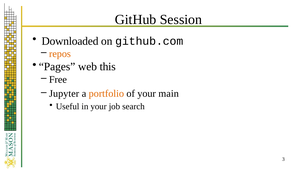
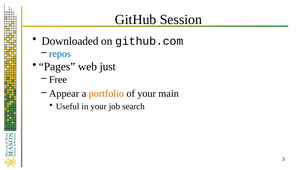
repos colour: orange -> blue (60, 54)
this: this -> just (108, 67)
Jupyter: Jupyter -> Appear (64, 94)
